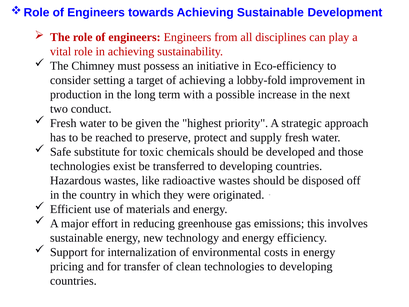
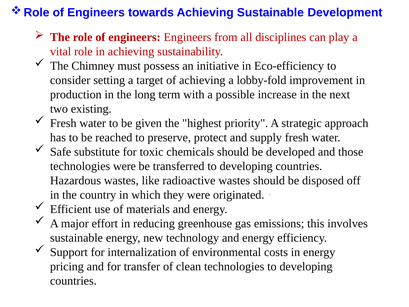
conduct: conduct -> existing (91, 109)
technologies exist: exist -> were (124, 166)
